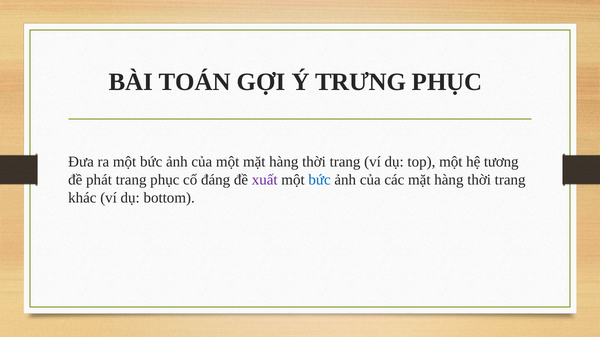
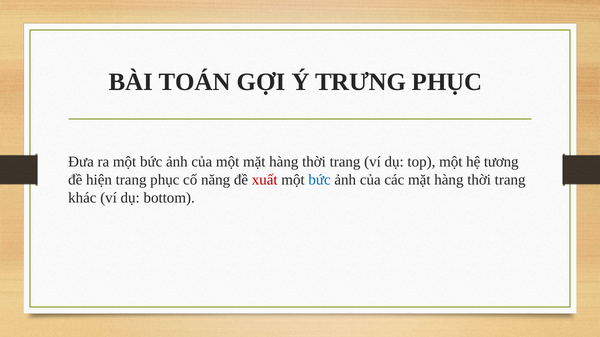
phát: phát -> hiện (99, 180)
đáng: đáng -> năng (216, 180)
xuất colour: purple -> red (265, 180)
